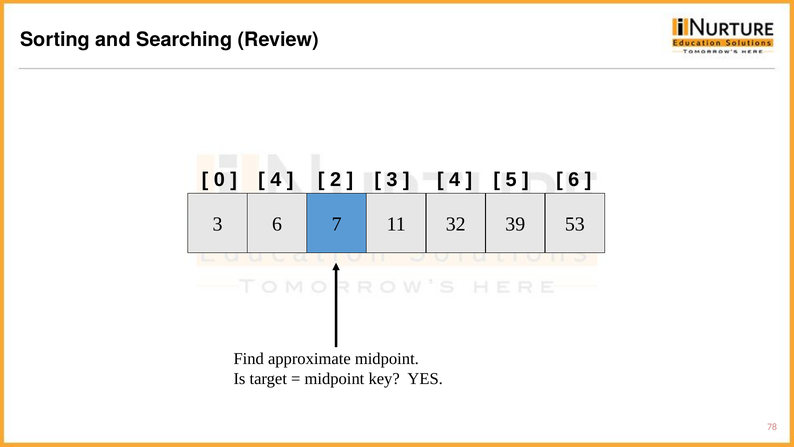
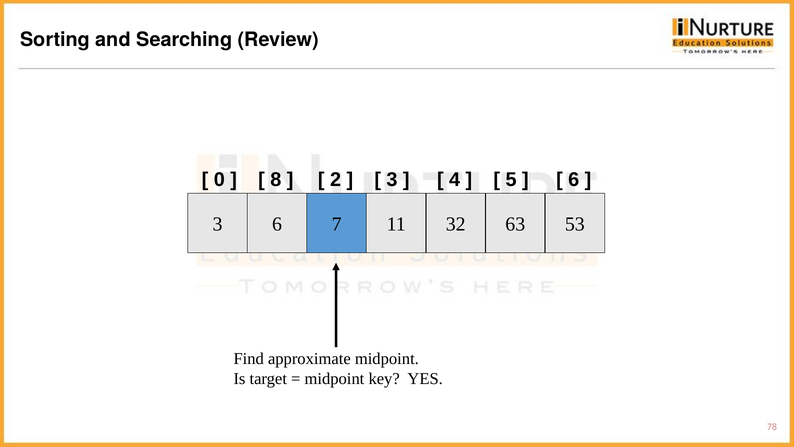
4: 4 -> 8 (276, 180)
39: 39 -> 63 (515, 224)
